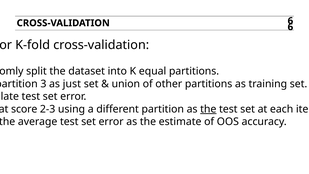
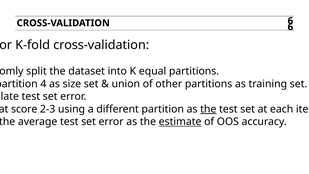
3: 3 -> 4 (43, 84)
just: just -> size (72, 84)
estimate underline: none -> present (180, 121)
